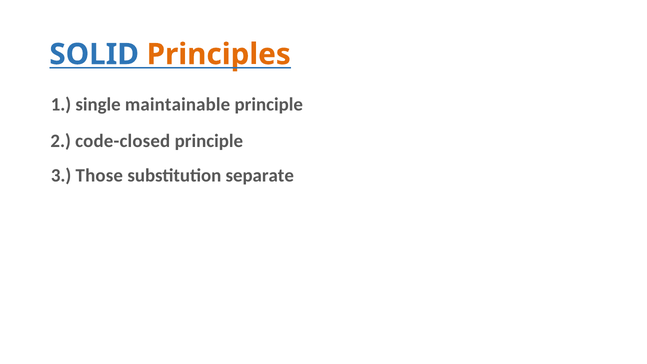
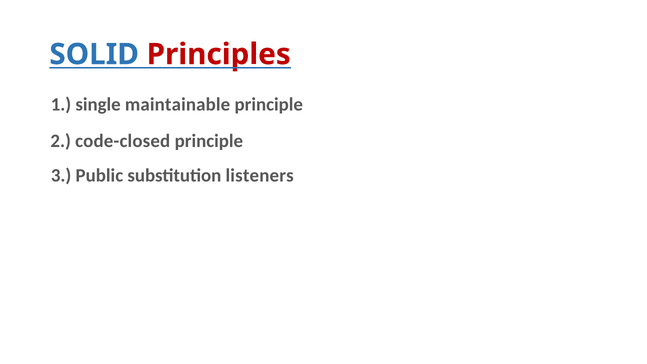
Principles colour: orange -> red (219, 54)
Those: Those -> Public (99, 176)
separate: separate -> listeners (260, 176)
